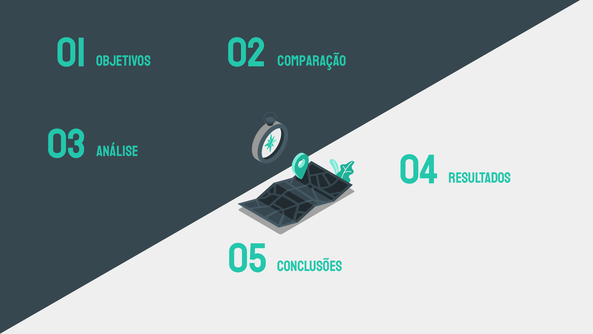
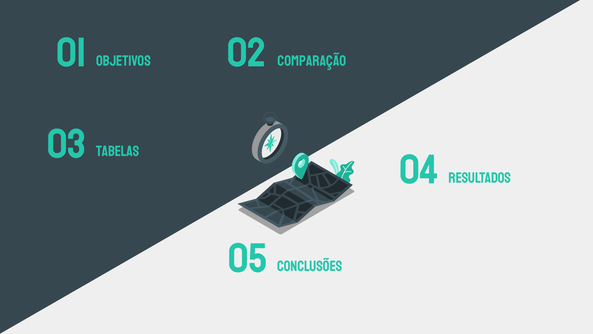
Análise: Análise -> Tabelas (118, 151)
